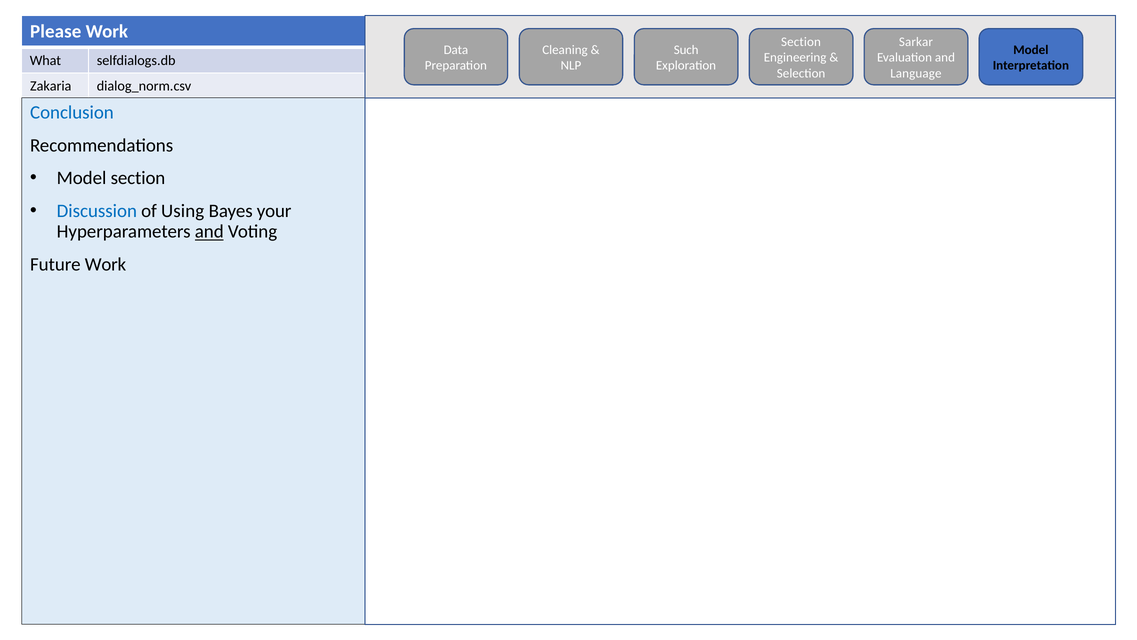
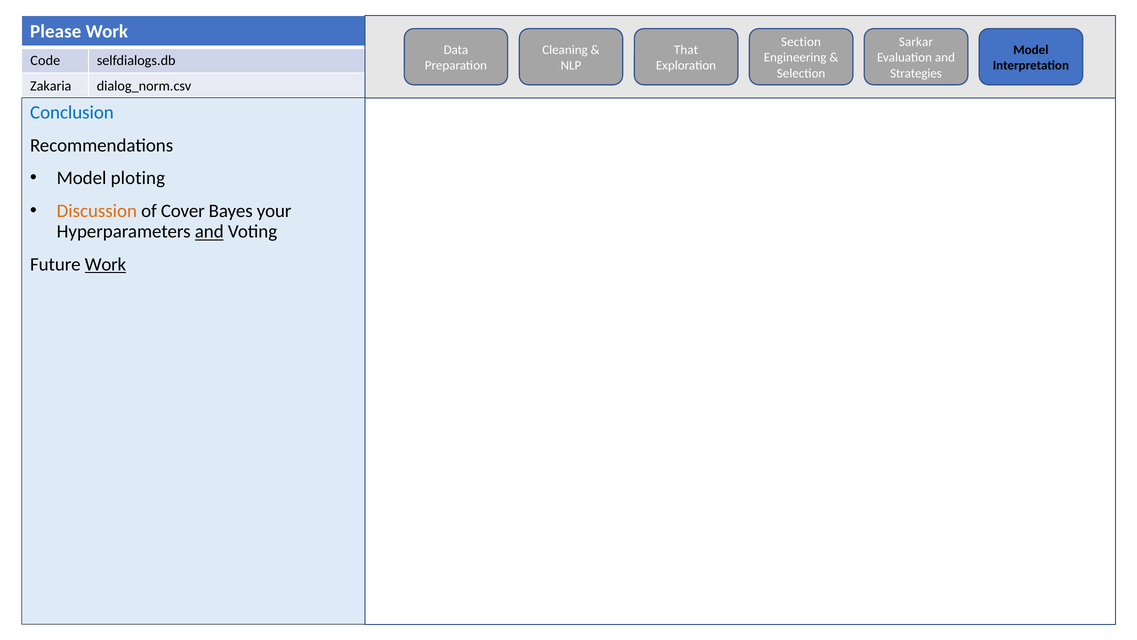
Such: Such -> That (686, 50)
What: What -> Code (45, 60)
Language: Language -> Strategies (916, 73)
Model section: section -> ploting (138, 178)
Discussion colour: blue -> orange (97, 211)
Using: Using -> Cover (183, 211)
Work underline: none -> present (105, 264)
